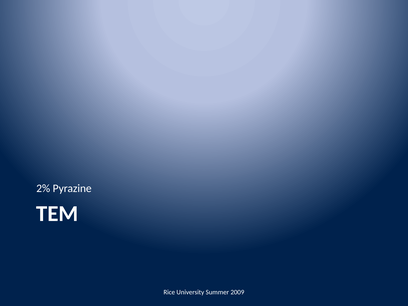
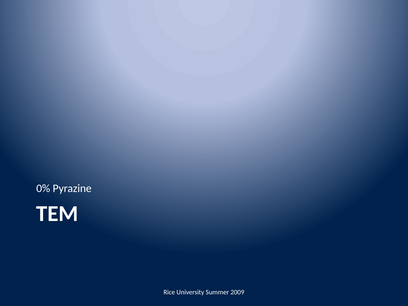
2%: 2% -> 0% (43, 189)
